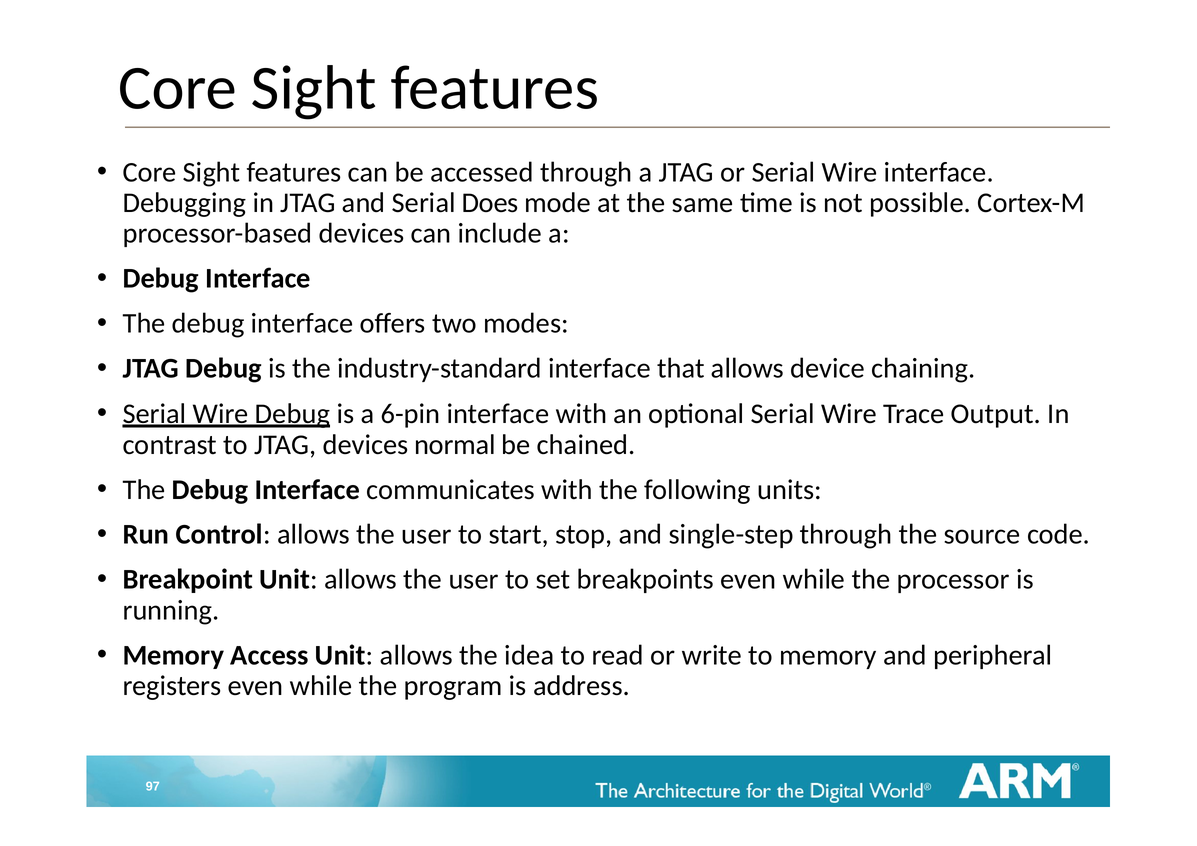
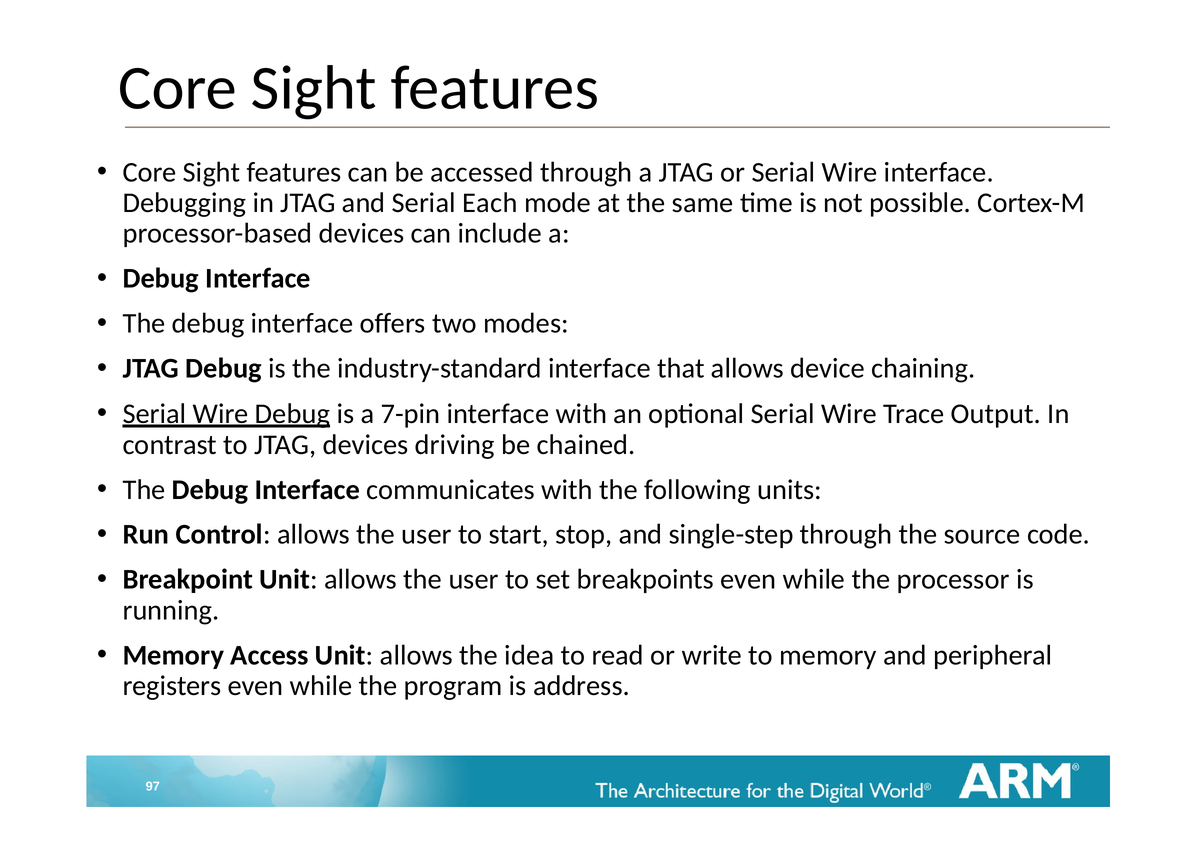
Does: Does -> Each (490, 203)
6-pin: 6-pin -> 7-pin (410, 414)
normal: normal -> driving (455, 445)
